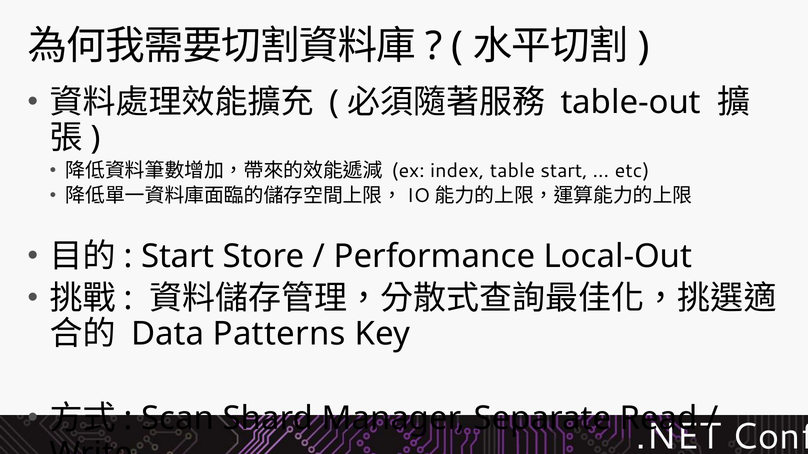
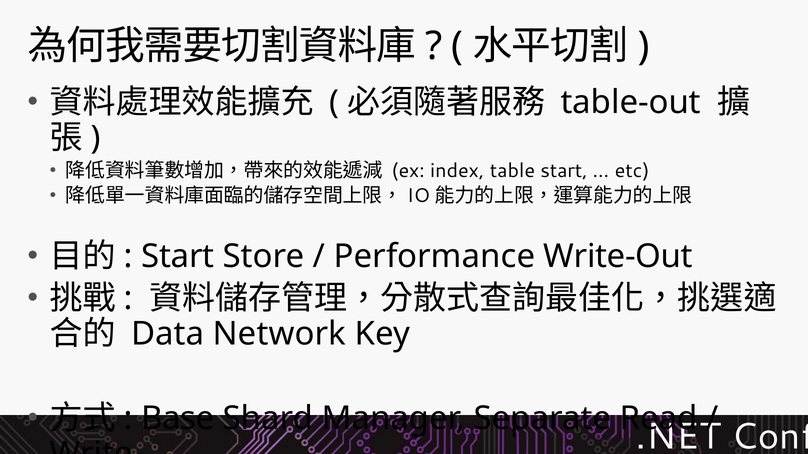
Local-Out: Local-Out -> Write-Out (618, 256)
Patterns: Patterns -> Network (279, 334)
Scan: Scan -> Base (178, 419)
